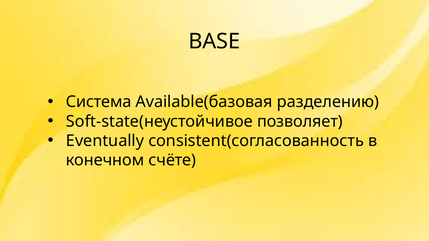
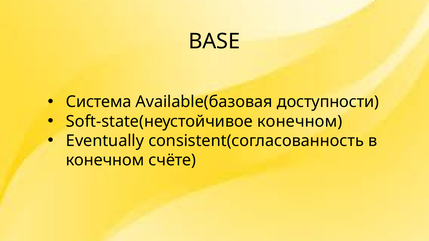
разделению: разделению -> доступности (328, 102)
Soft-state(неустойчивое позволяет: позволяет -> конечном (300, 121)
